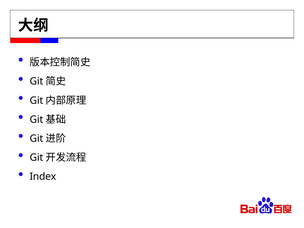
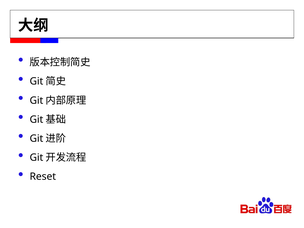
Index: Index -> Reset (43, 177)
